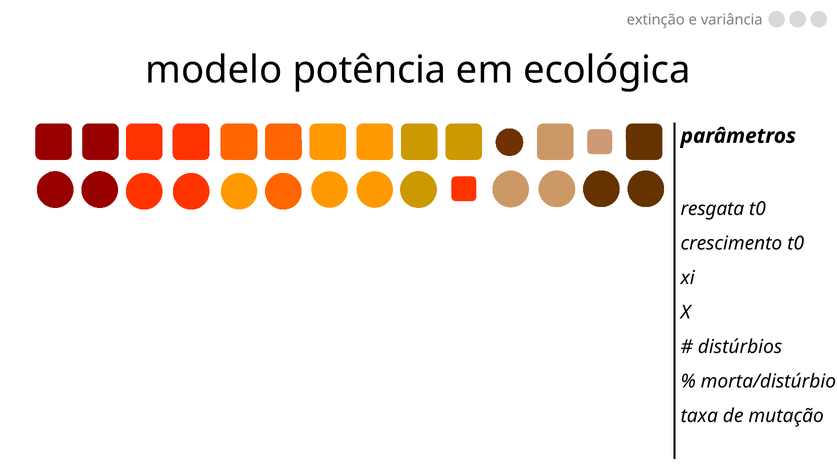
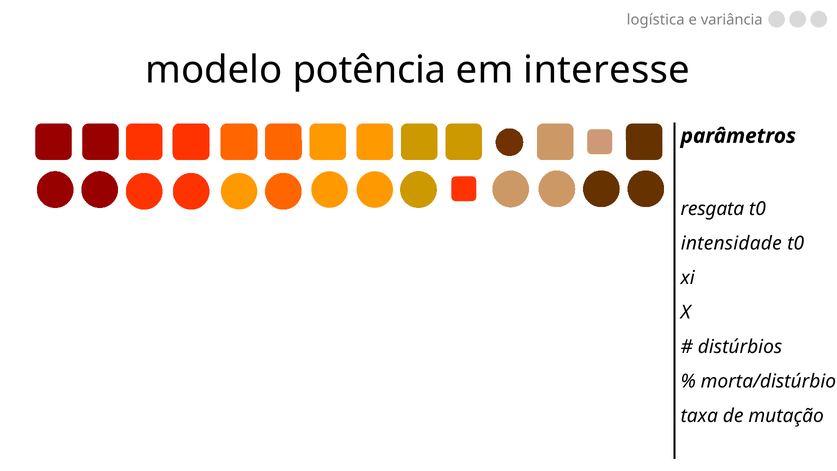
extinção: extinção -> logística (656, 20)
ecológica: ecológica -> interesse (607, 70)
crescimento: crescimento -> intensidade (731, 243)
